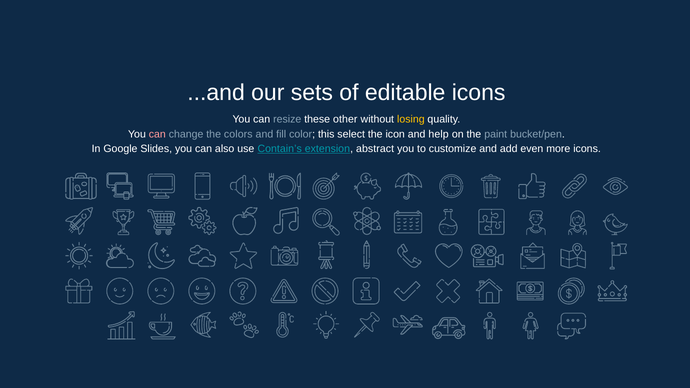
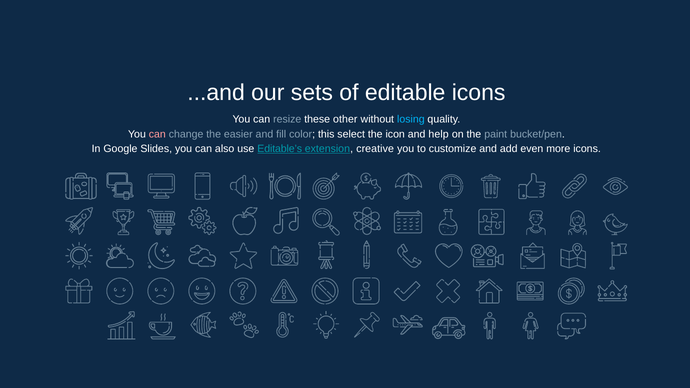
losing colour: yellow -> light blue (411, 120)
colors: colors -> easier (238, 134)
Contain’s: Contain’s -> Editable’s (280, 149)
abstract: abstract -> creative (375, 149)
